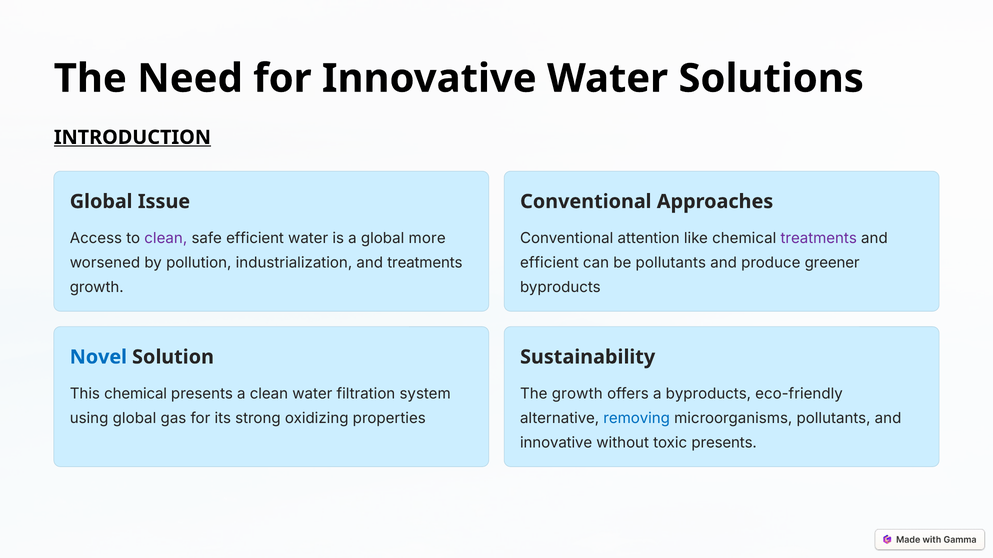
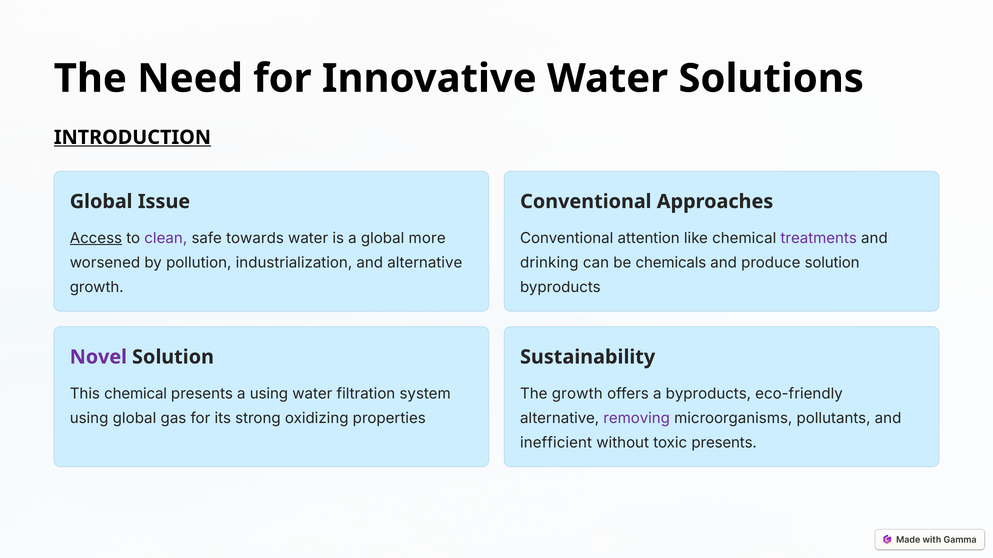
Access underline: none -> present (96, 238)
safe efficient: efficient -> towards (255, 238)
and treatments: treatments -> alternative (425, 263)
efficient: efficient -> drinking (549, 263)
be pollutants: pollutants -> chemicals (671, 263)
produce greener: greener -> solution (832, 263)
Novel colour: blue -> purple (98, 357)
a clean: clean -> using (269, 394)
removing colour: blue -> purple (637, 418)
innovative: innovative -> inefficient (556, 443)
